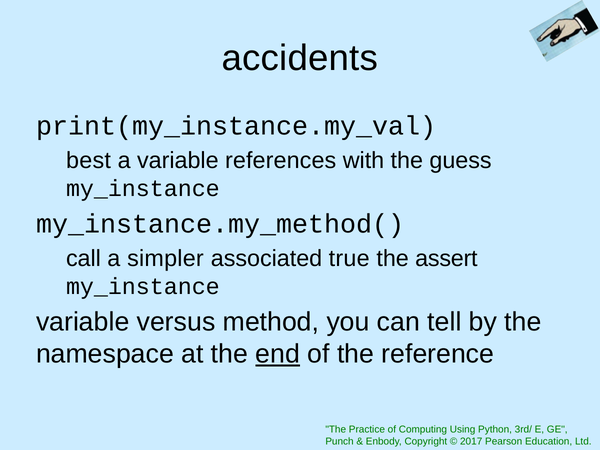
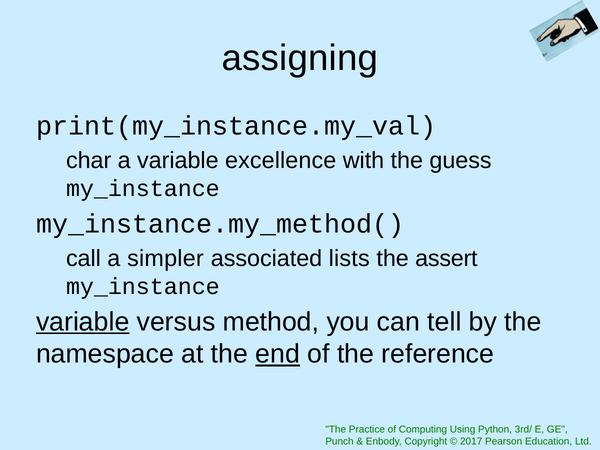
accidents: accidents -> assigning (300, 58)
best: best -> char (89, 160)
references: references -> excellence (281, 160)
true: true -> lists (349, 258)
variable underline: none -> present (83, 322)
